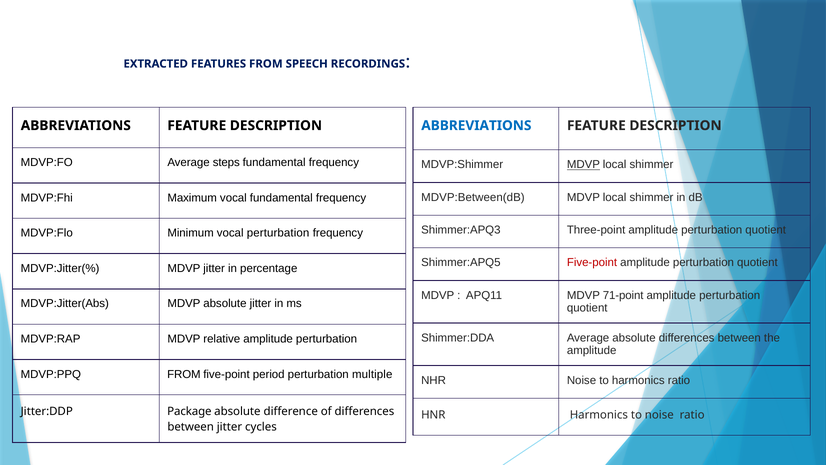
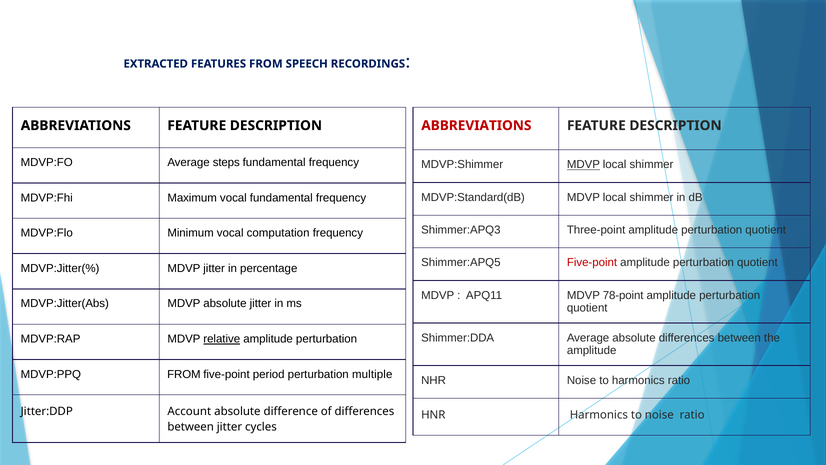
ABBREVIATIONS colour: blue -> red (476, 125)
MDVP:Between(dB: MDVP:Between(dB -> MDVP:Standard(dB (473, 197)
vocal perturbation: perturbation -> computation (278, 233)
71-point: 71-point -> 78-point (623, 295)
relative underline: none -> present (222, 339)
Package: Package -> Account (189, 411)
